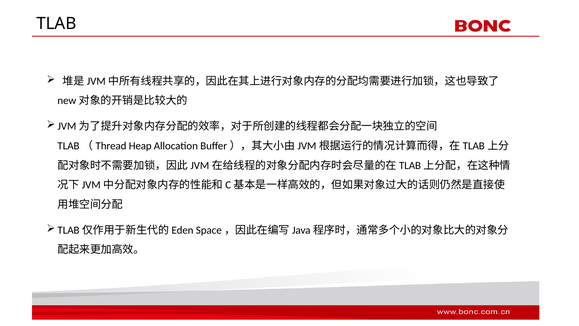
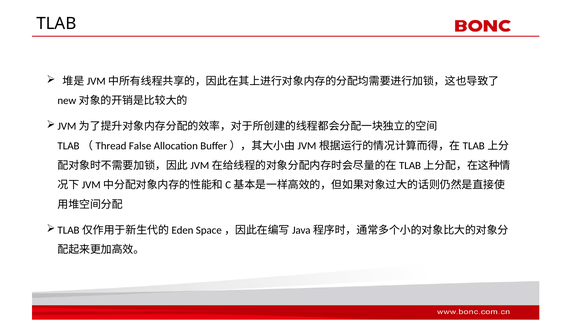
Heap: Heap -> False (140, 146)
